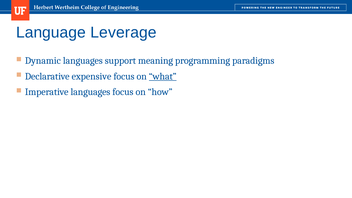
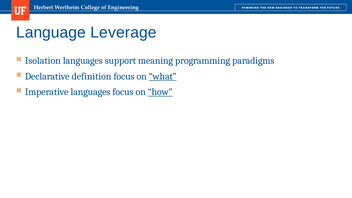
Dynamic: Dynamic -> Isolation (43, 61)
expensive: expensive -> definition (91, 76)
how underline: none -> present (160, 92)
